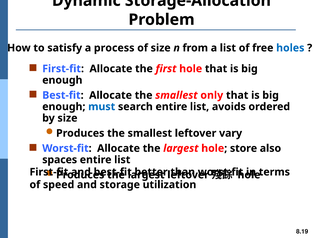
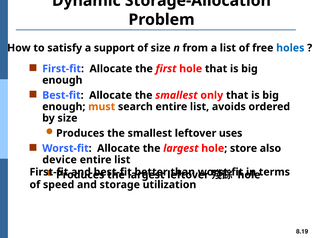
process: process -> support (114, 48)
must colour: blue -> orange (102, 107)
vary: vary -> uses (231, 133)
spaces: spaces -> device (60, 160)
